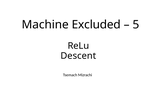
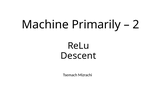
Excluded: Excluded -> Primarily (96, 25)
5: 5 -> 2 (136, 25)
